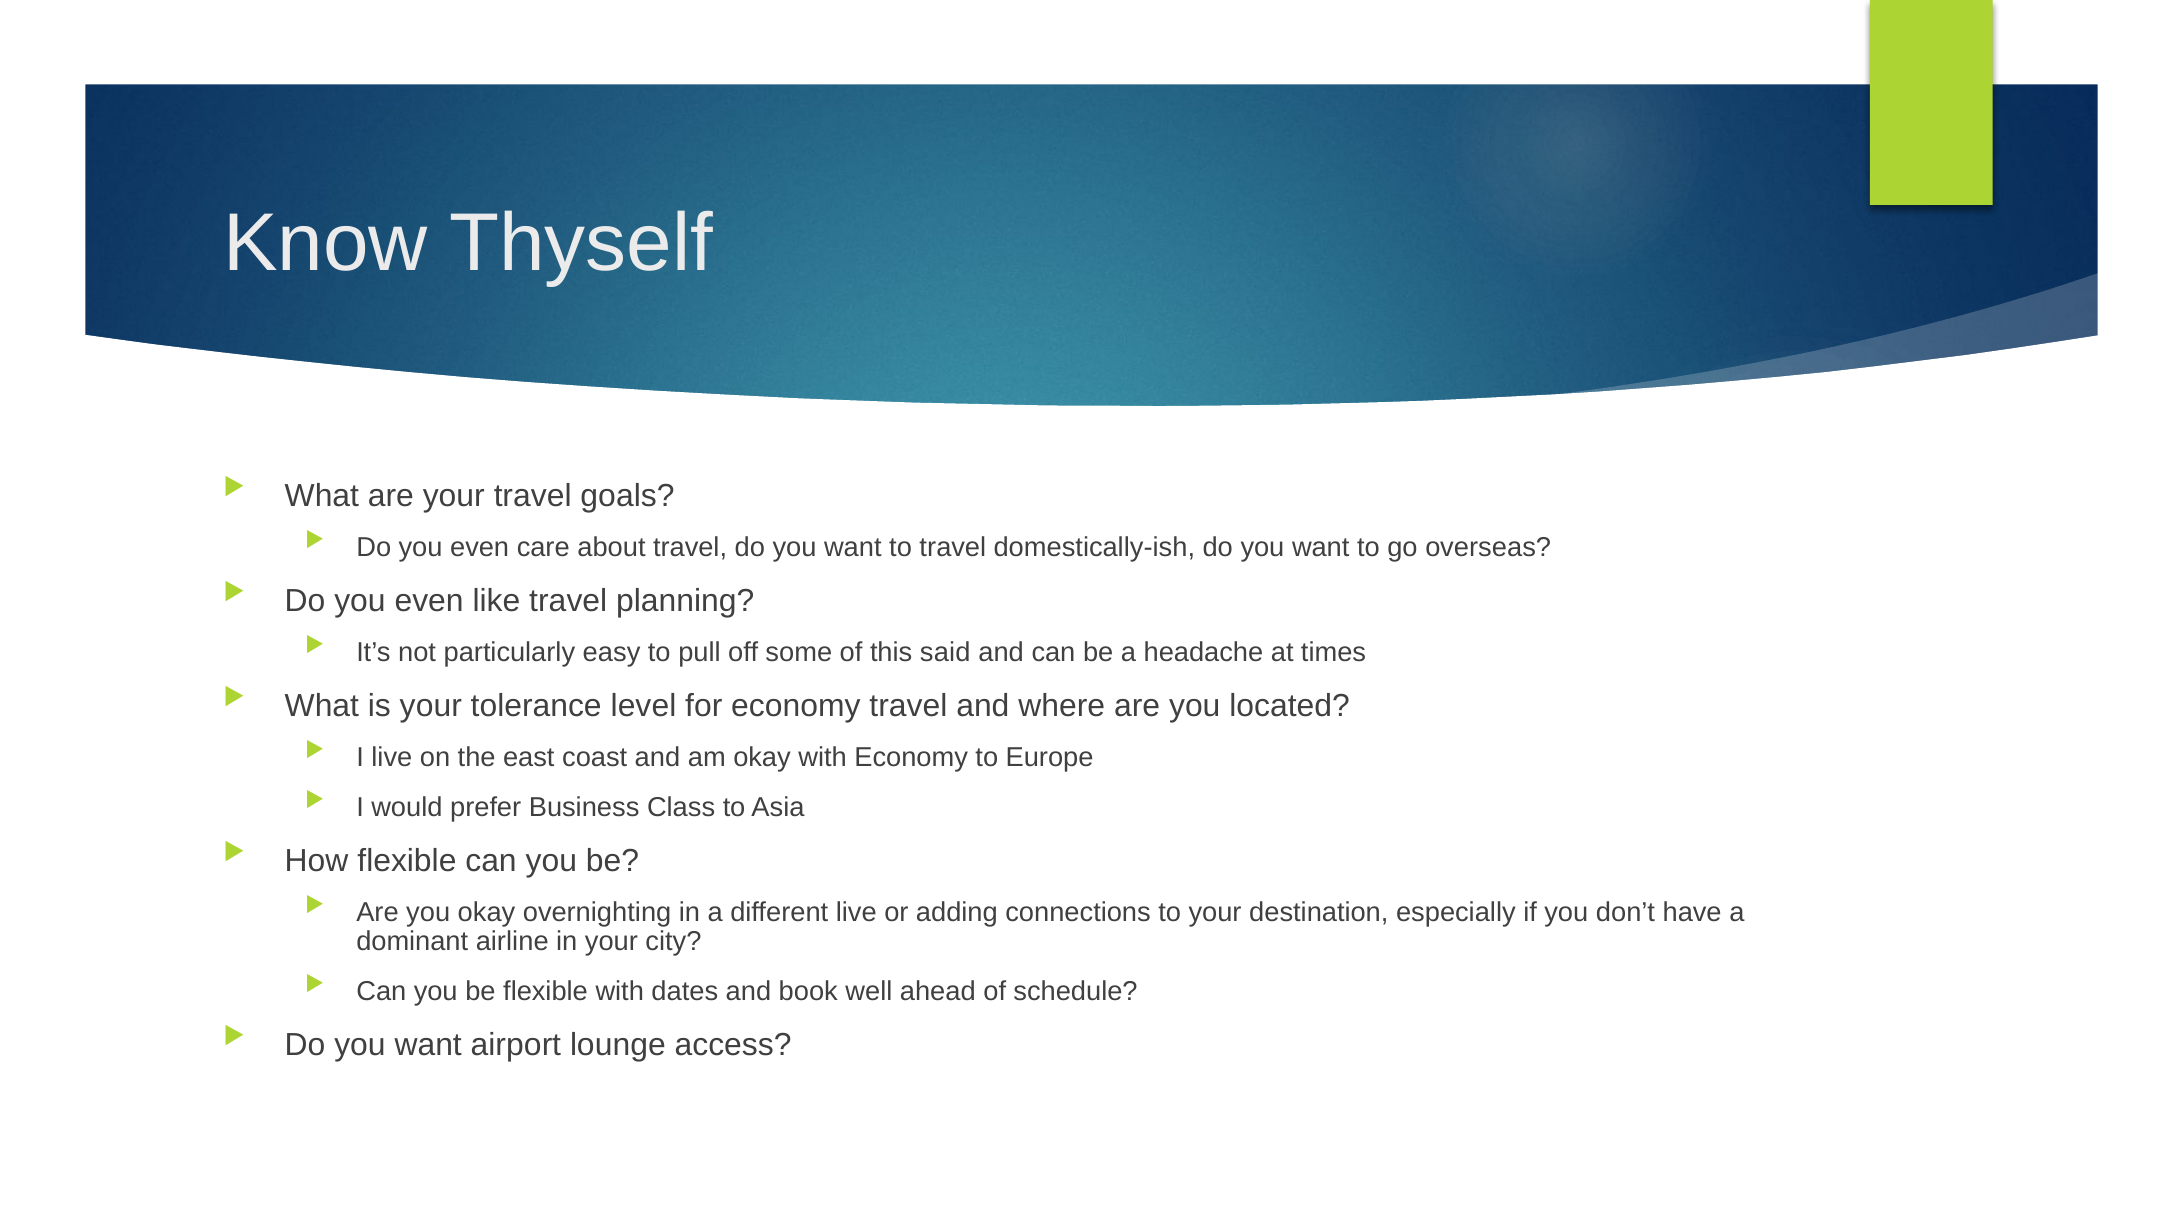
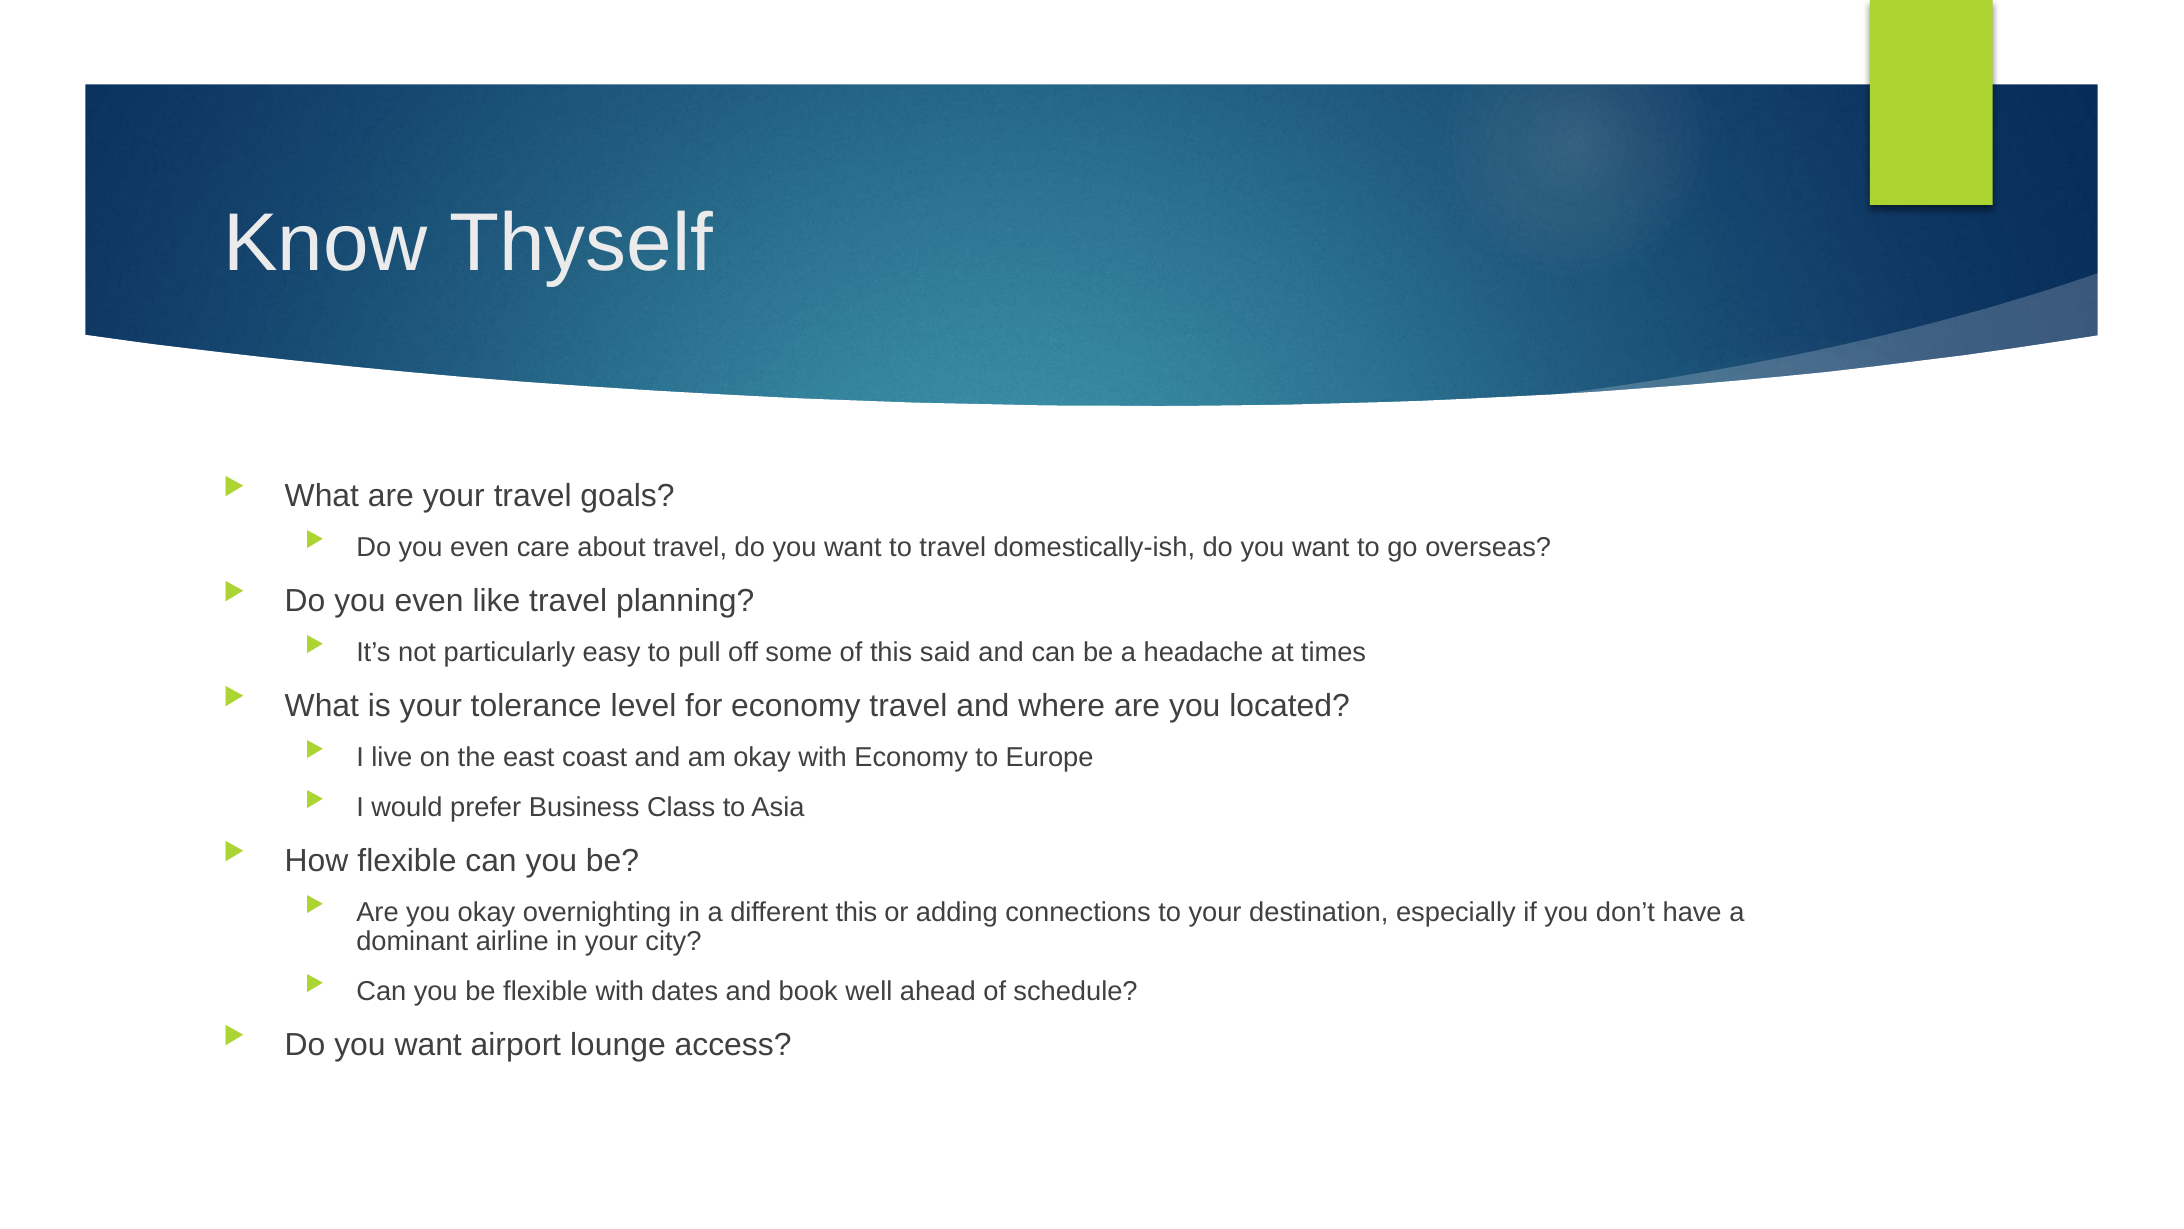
different live: live -> this (856, 912)
